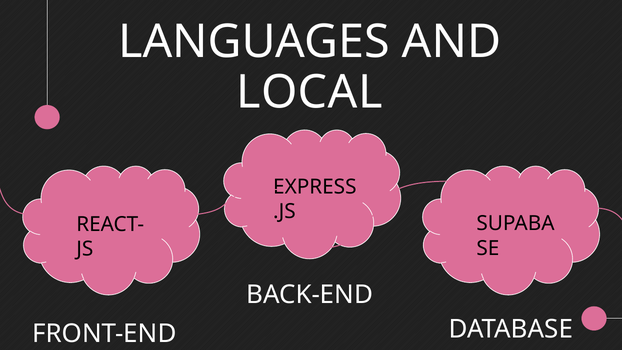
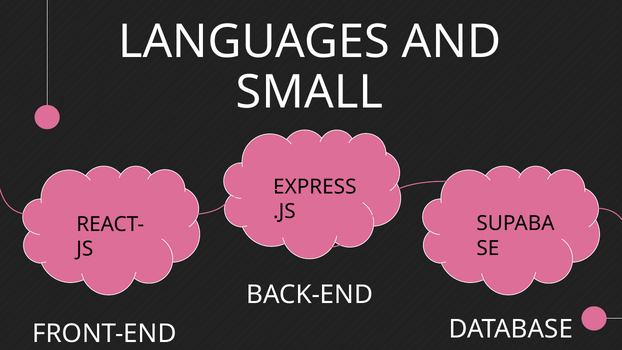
LOCAL: LOCAL -> SMALL (310, 92)
